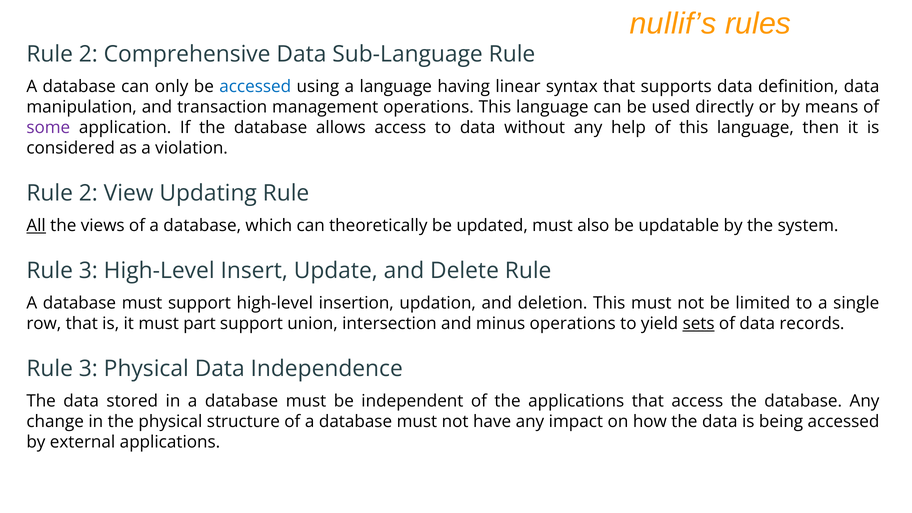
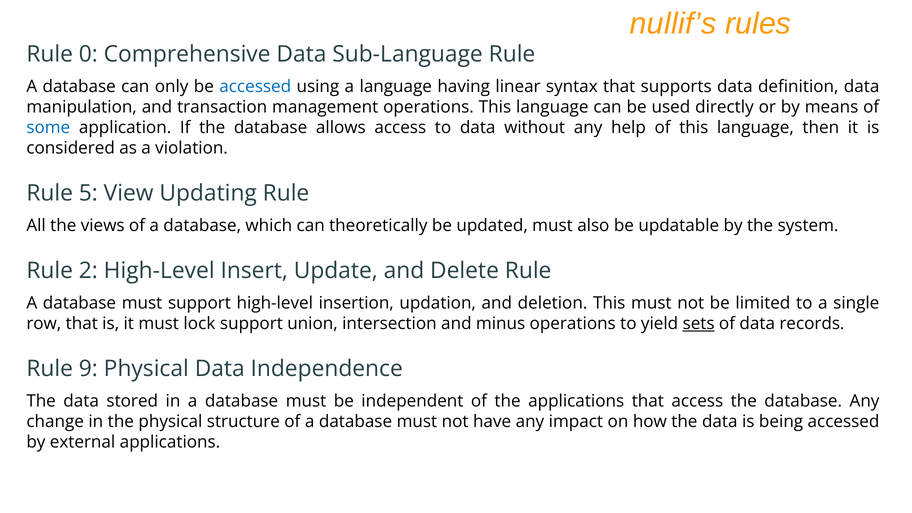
2: 2 -> 0 (88, 54)
some colour: purple -> blue (48, 128)
2: 2 -> 5 (88, 193)
All underline: present -> none (36, 226)
3: 3 -> 2 (88, 271)
part: part -> lock (199, 324)
3: 3 -> 9 (88, 369)
